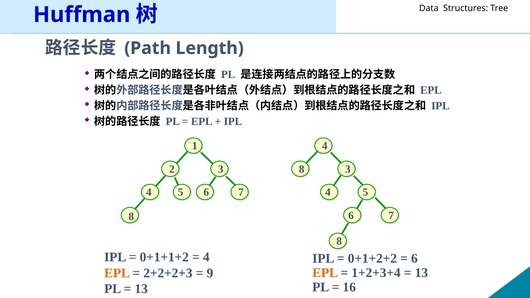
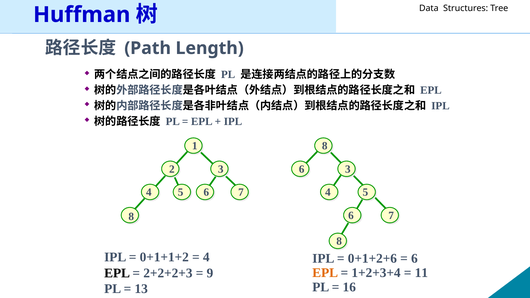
1 4: 4 -> 8 (325, 146)
2 8: 8 -> 6 (302, 169)
0+1+2+2: 0+1+2+2 -> 0+1+2+6 (372, 259)
13: 13 -> 11 (421, 273)
EPL colour: orange -> black (117, 273)
